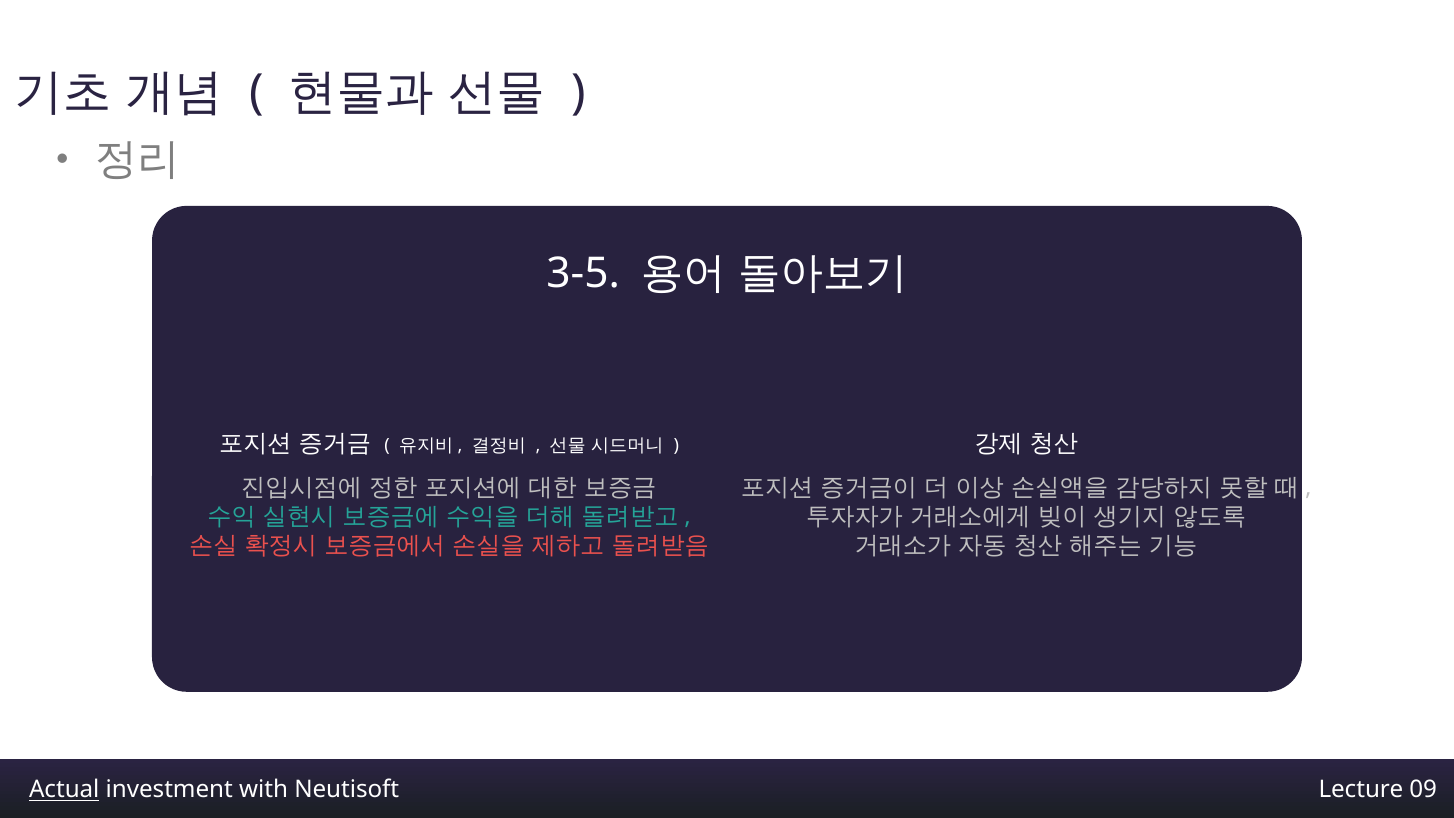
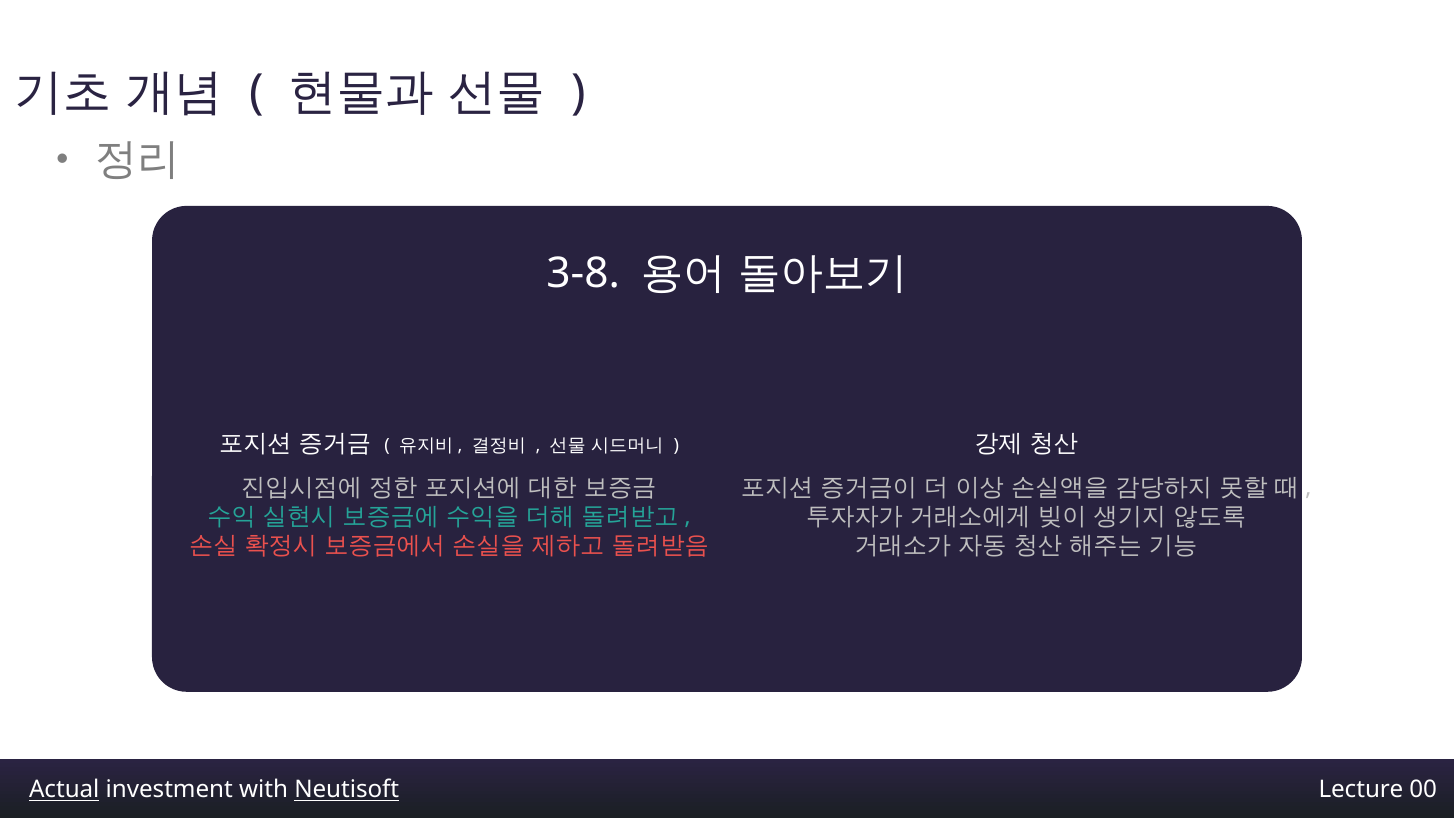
3-5: 3-5 -> 3-8 (583, 273)
Neutisoft underline: none -> present (347, 790)
09: 09 -> 00 (1423, 790)
